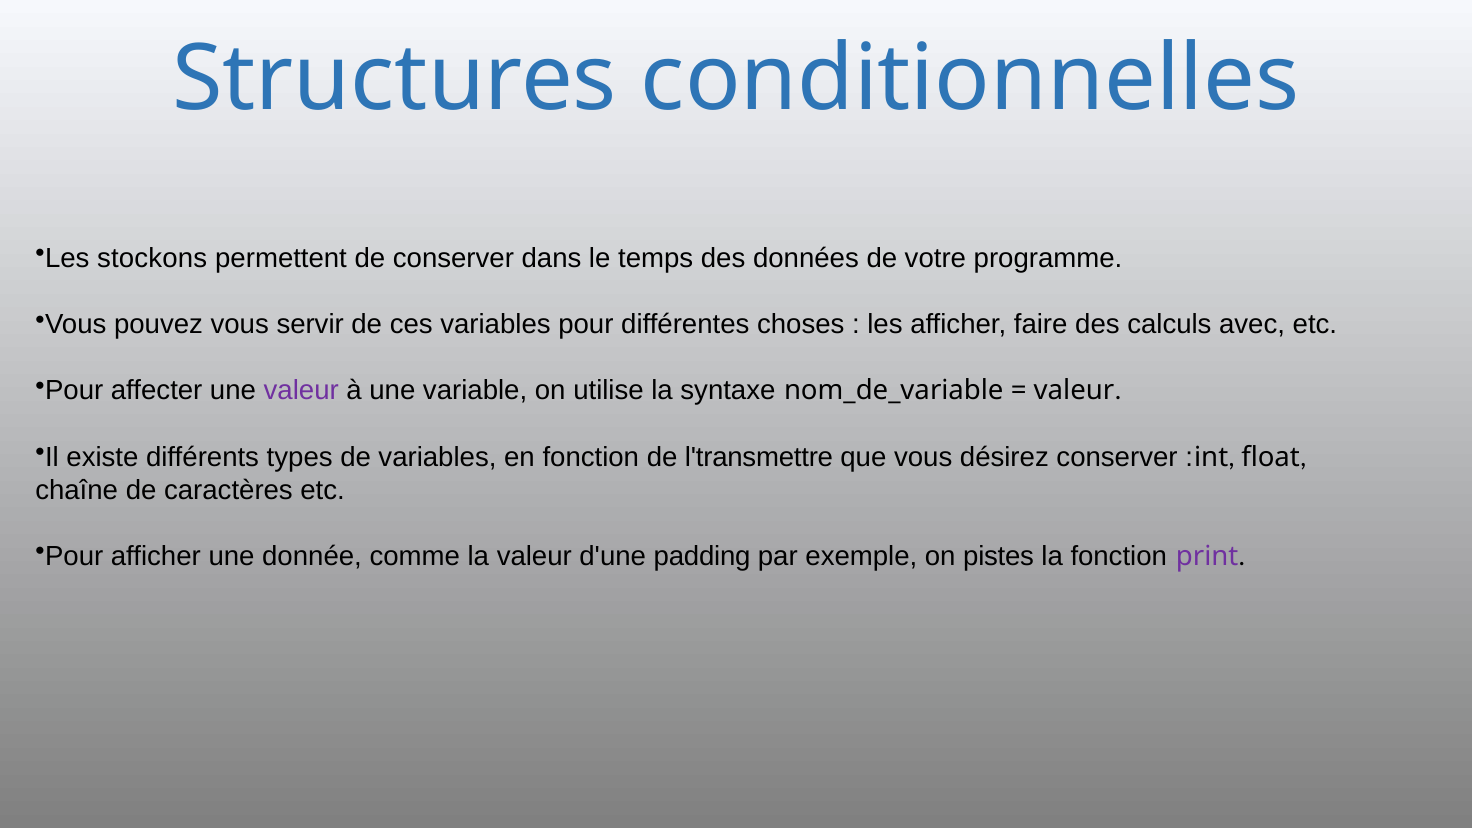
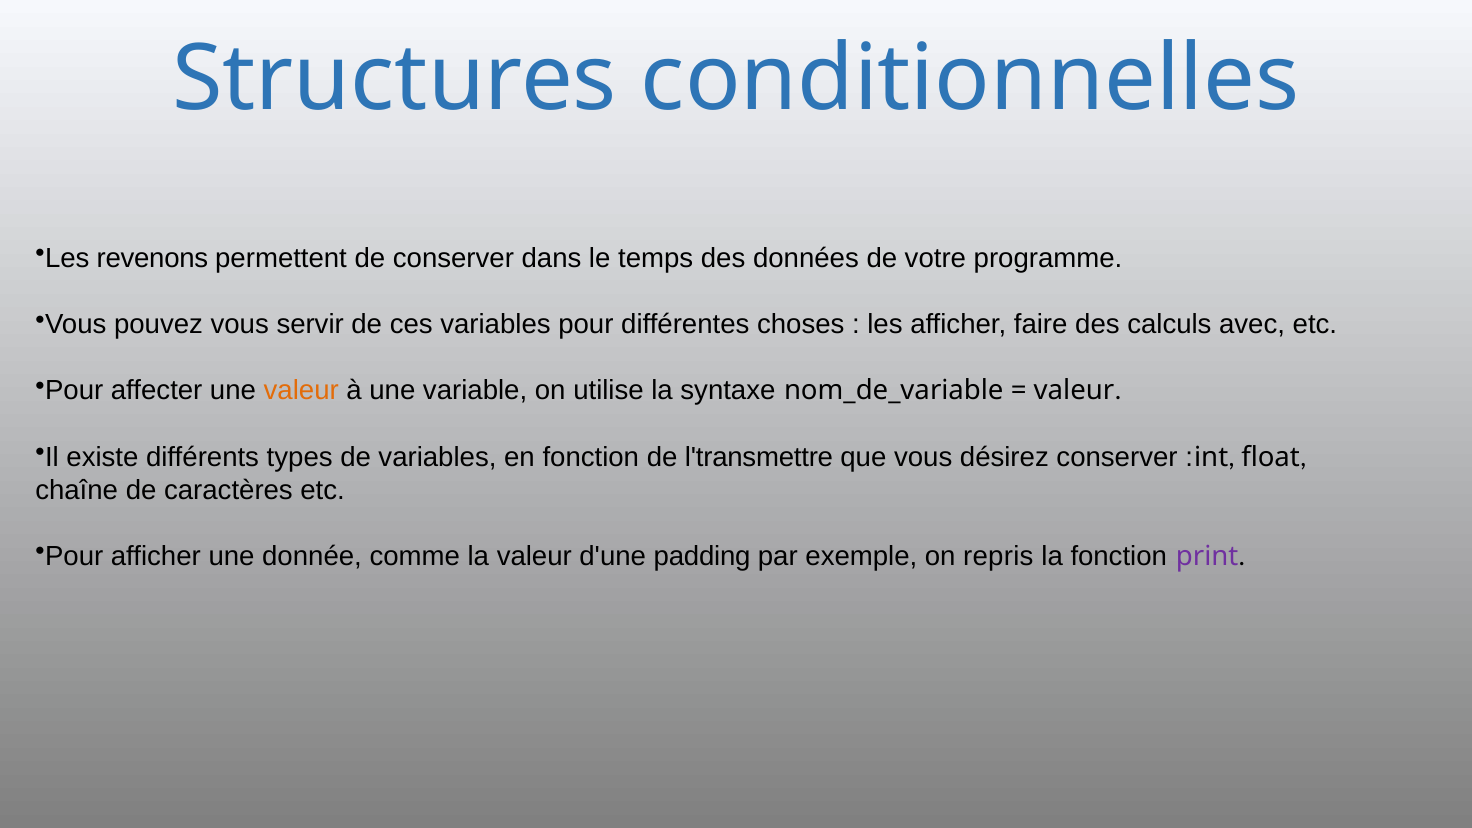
stockons: stockons -> revenons (152, 258)
valeur colour: purple -> orange (301, 391)
pistes: pistes -> repris (998, 556)
